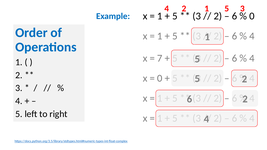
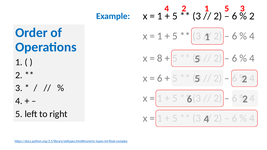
0: 0 -> 2 (252, 16)
7: 7 -> 8 (160, 58)
0: 0 -> 6 (160, 78)
